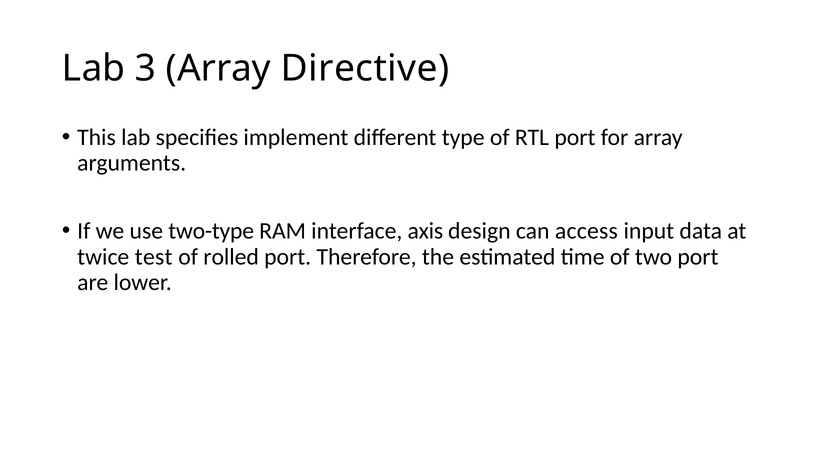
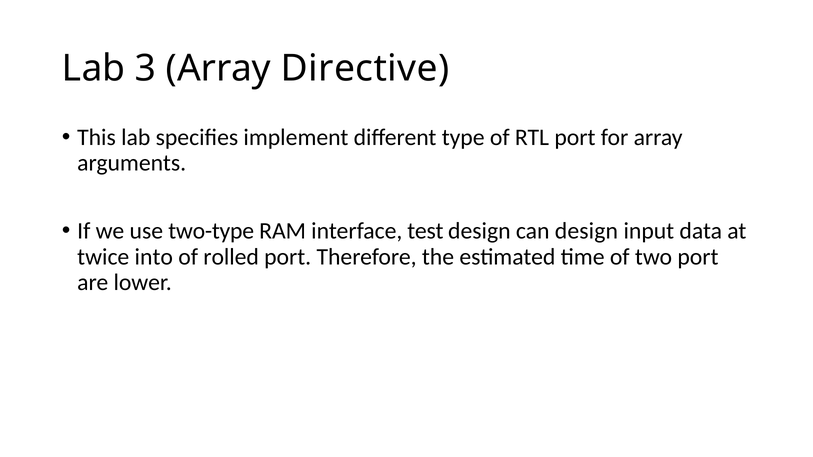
axis: axis -> test (425, 231)
can access: access -> design (586, 231)
test: test -> into (154, 257)
